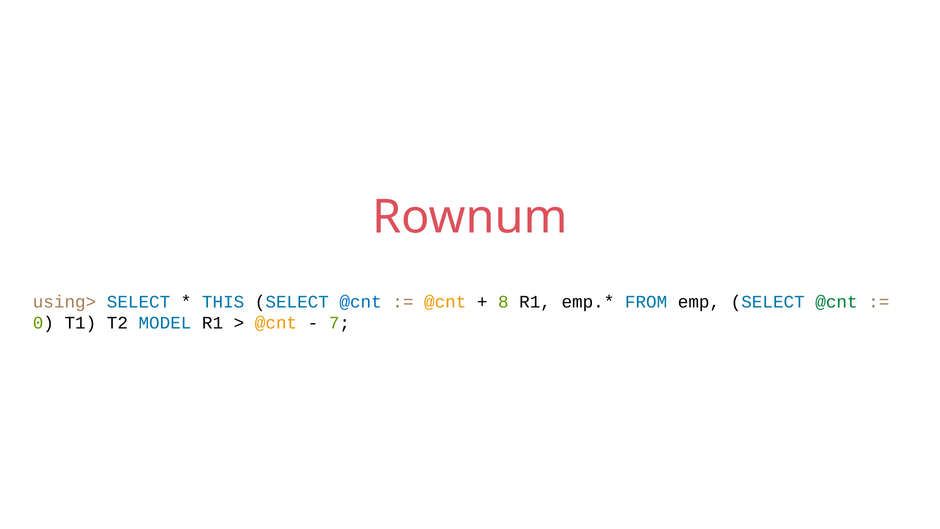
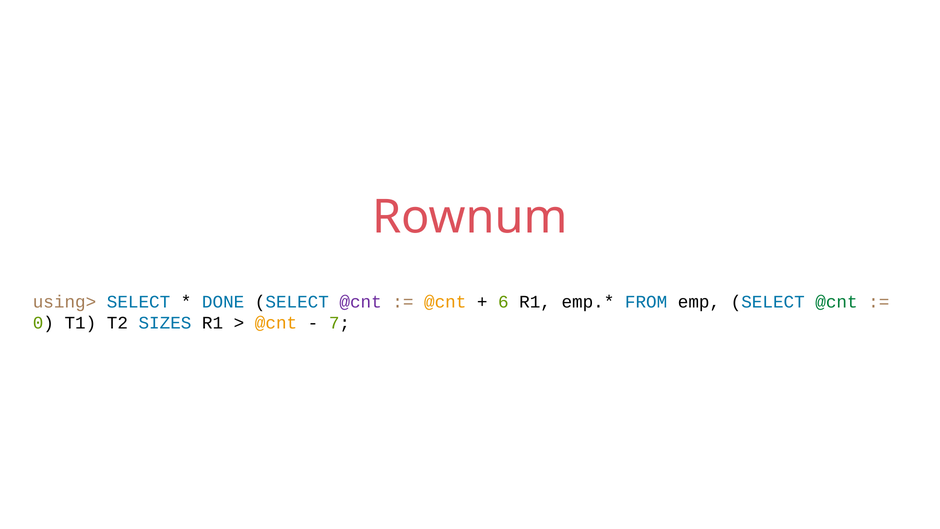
THIS: THIS -> DONE (223, 302)
@cnt colour: blue -> purple (361, 302)
8: 8 -> 6 (503, 302)
MODEL: MODEL -> SIZES (165, 323)
